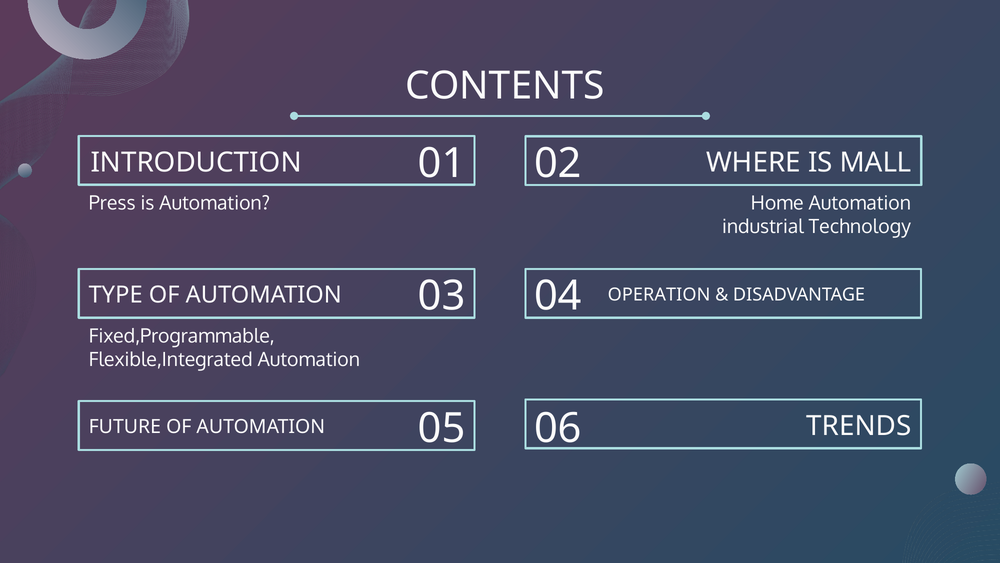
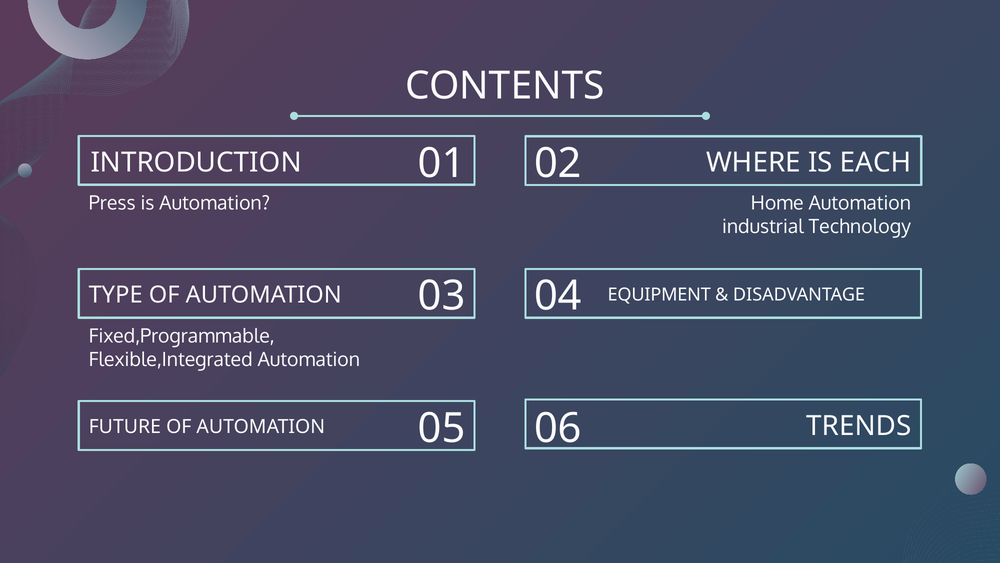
MALL: MALL -> EACH (876, 162)
OPERATION: OPERATION -> EQUIPMENT (659, 294)
